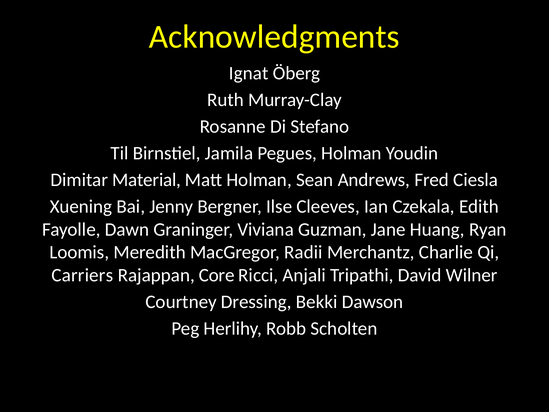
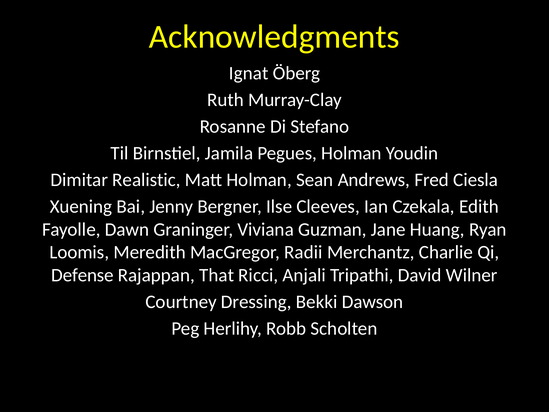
Material: Material -> Realistic (146, 180)
Carriers: Carriers -> Defense (82, 275)
Core: Core -> That (217, 275)
